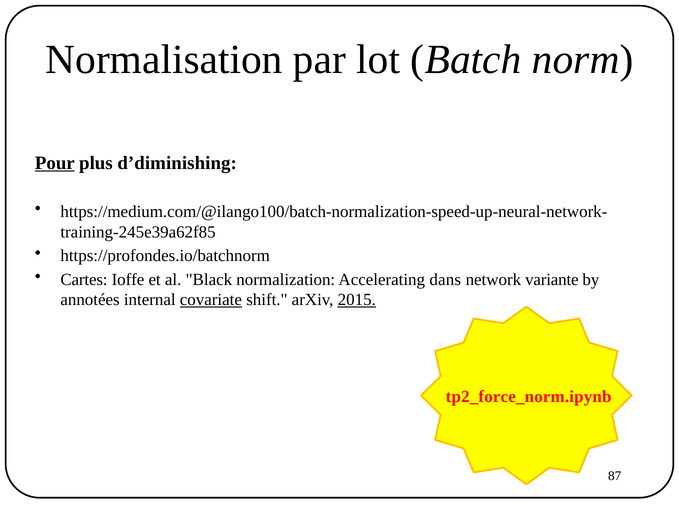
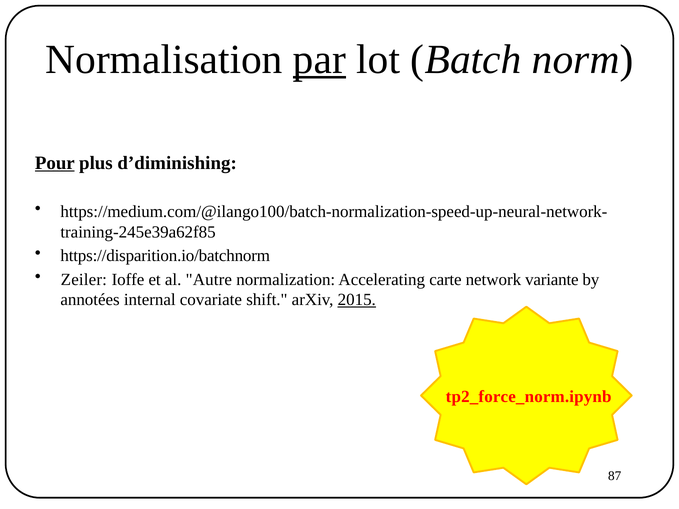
par underline: none -> present (319, 59)
https://profondes.io/batchnorm: https://profondes.io/batchnorm -> https://disparition.io/batchnorm (165, 256)
Cartes: Cartes -> Zeiler (84, 280)
Black: Black -> Autre (209, 280)
dans: dans -> carte (445, 280)
covariate underline: present -> none (211, 300)
